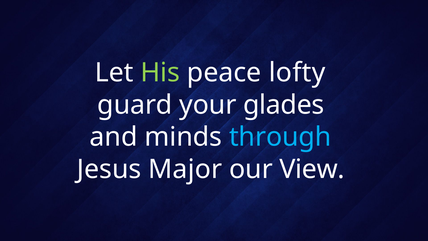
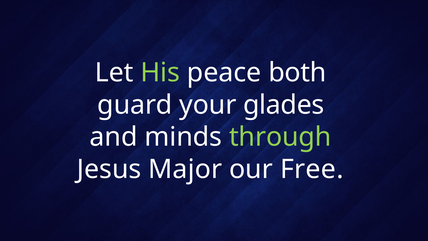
lofty: lofty -> both (297, 73)
through colour: light blue -> light green (280, 137)
View: View -> Free (312, 169)
